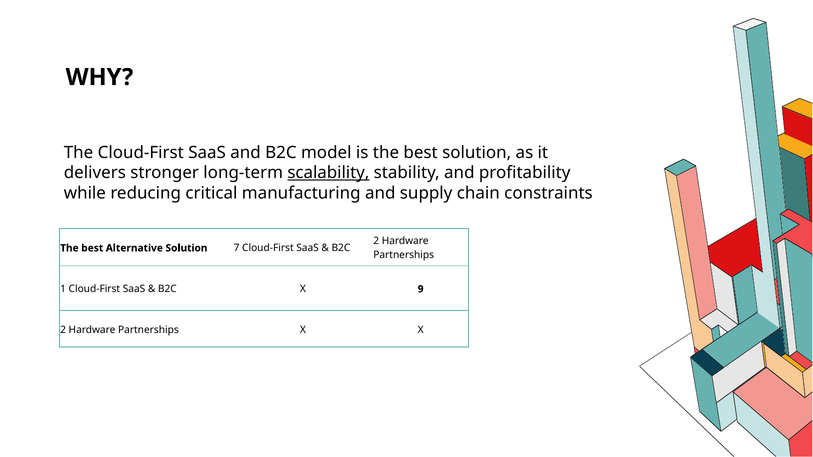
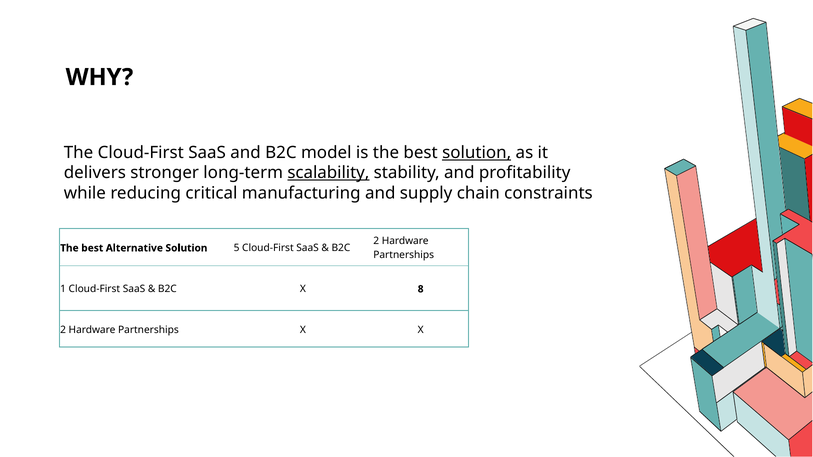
solution underline: none -> present (477, 153)
7: 7 -> 5 (237, 248)
9: 9 -> 8 (421, 289)
